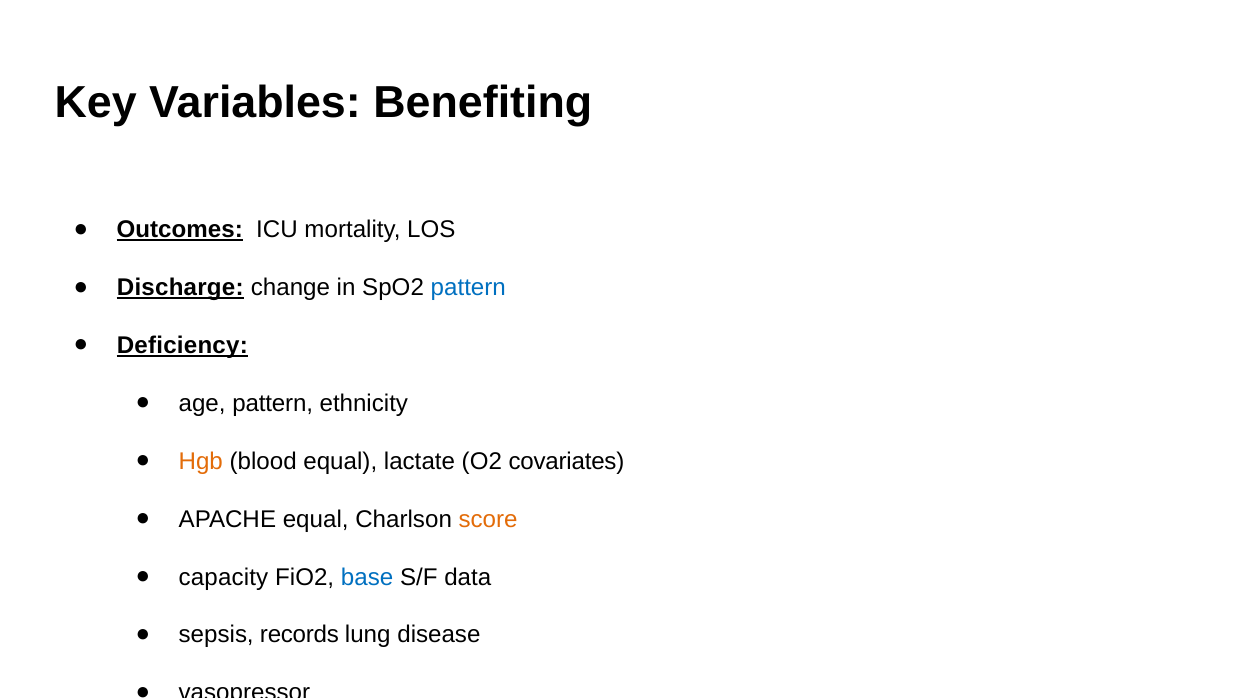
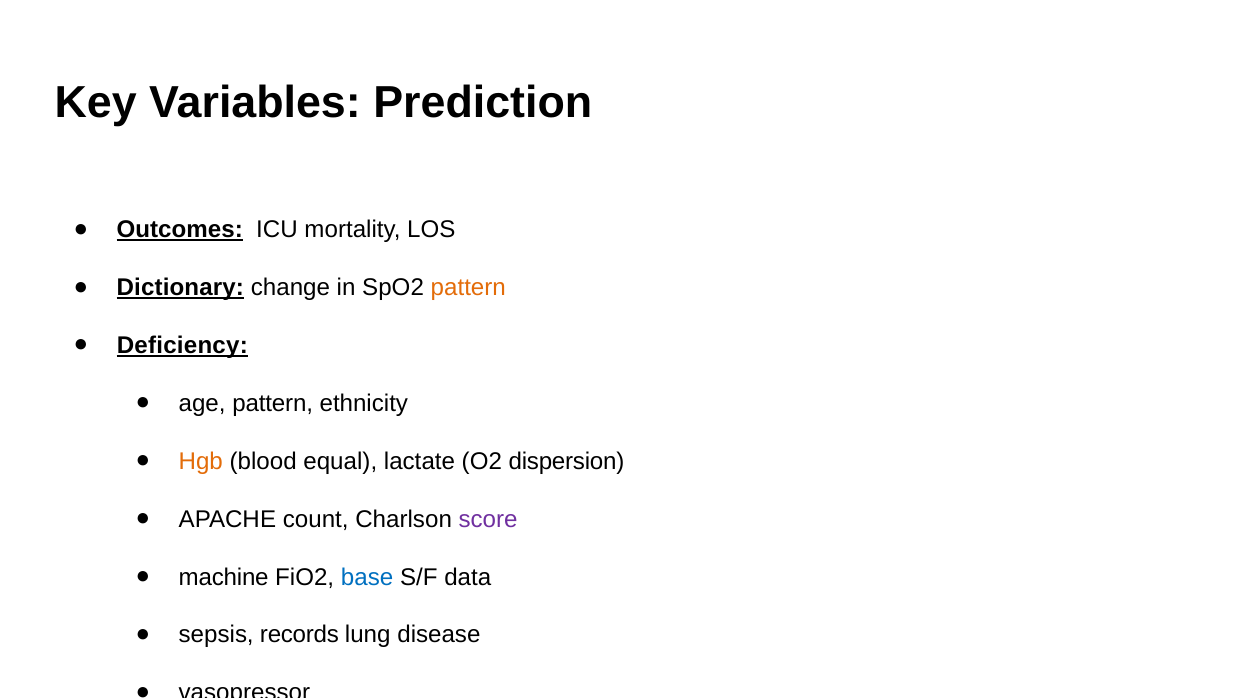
Benefiting: Benefiting -> Prediction (483, 103)
Discharge: Discharge -> Dictionary (180, 287)
pattern colour: blue -> orange (468, 287)
covariates: covariates -> dispersion (566, 461)
APACHE equal: equal -> count (316, 519)
score colour: orange -> purple (488, 519)
capacity: capacity -> machine (224, 577)
